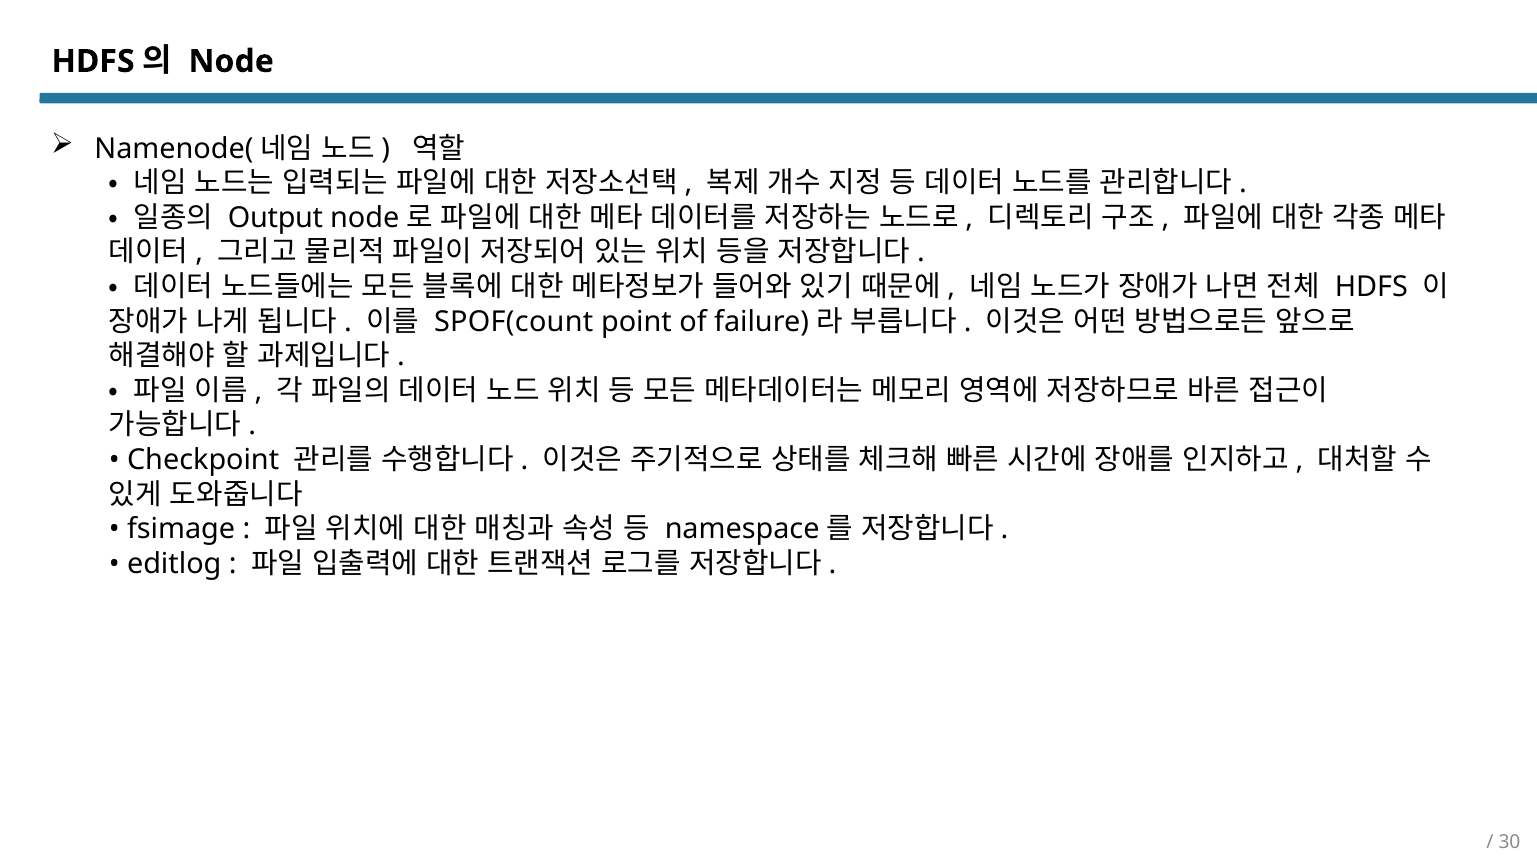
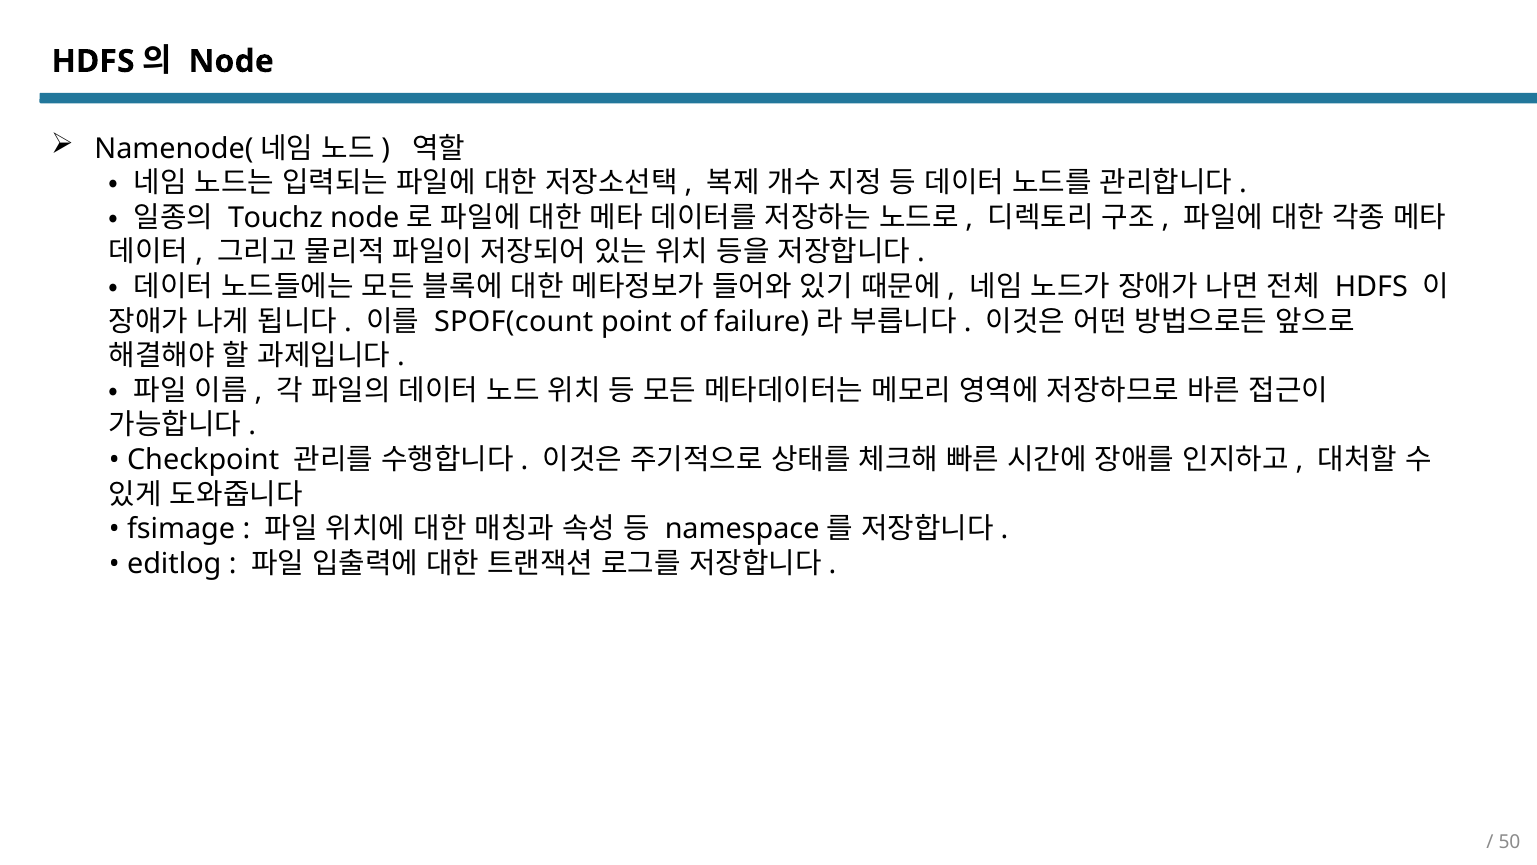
Output: Output -> Touchz (276, 218)
30: 30 -> 50 (1509, 842)
